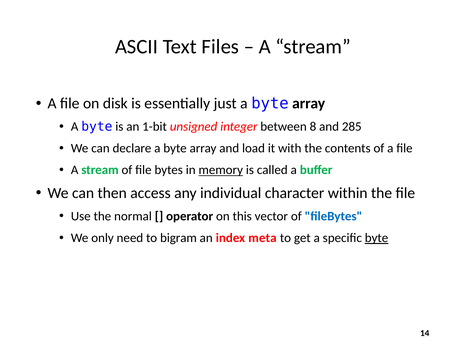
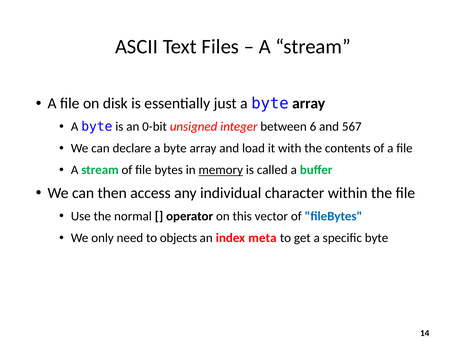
1-bit: 1-bit -> 0-bit (155, 127)
8: 8 -> 6 (313, 127)
285: 285 -> 567 (352, 127)
bigram: bigram -> objects (178, 238)
byte underline: present -> none (377, 238)
